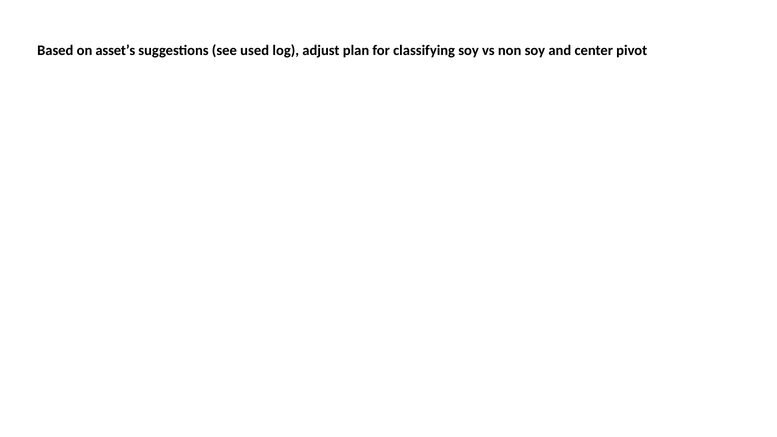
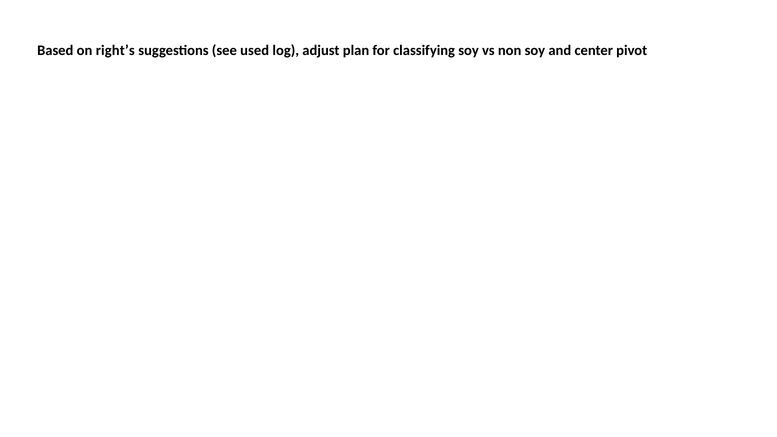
asset’s: asset’s -> right’s (115, 51)
